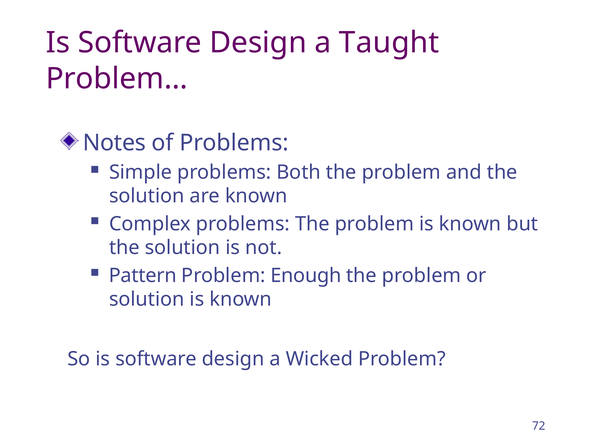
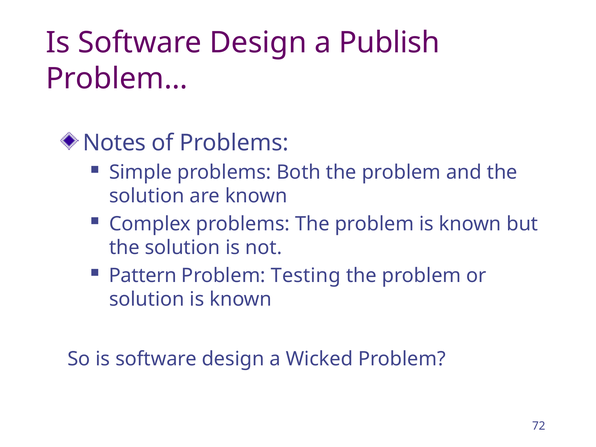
Taught: Taught -> Publish (389, 43)
Enough: Enough -> Testing (306, 276)
